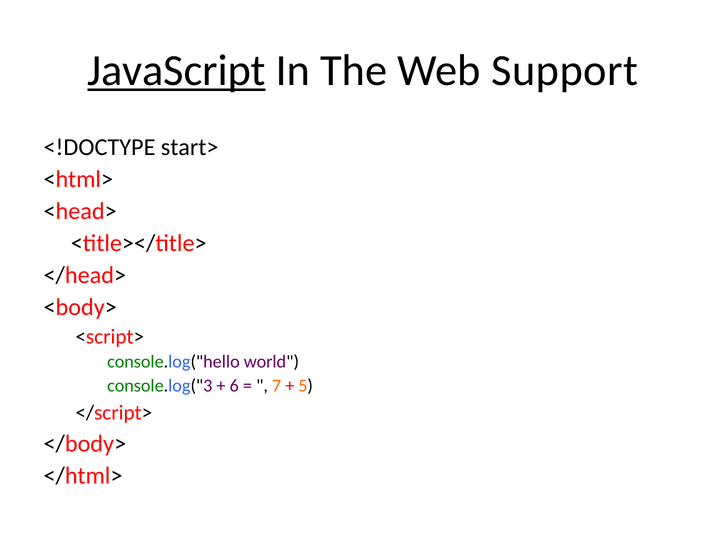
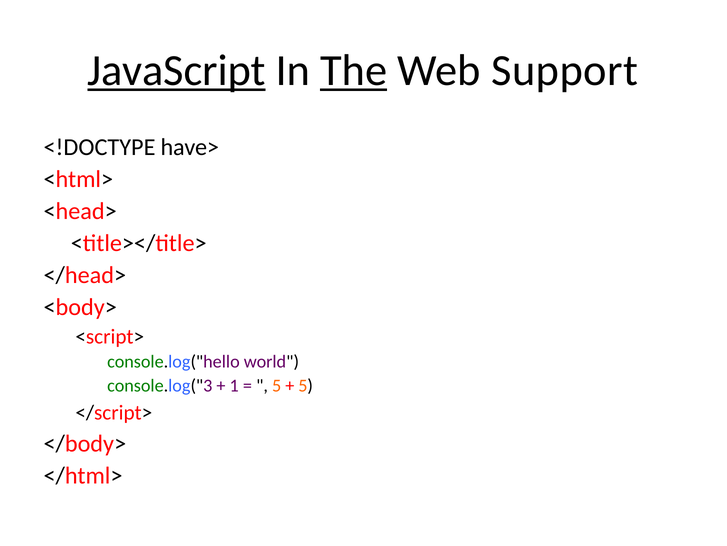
The underline: none -> present (354, 70)
start>: start> -> have> (190, 147)
6: 6 -> 1 (234, 385)
7: 7 -> 5 (277, 385)
